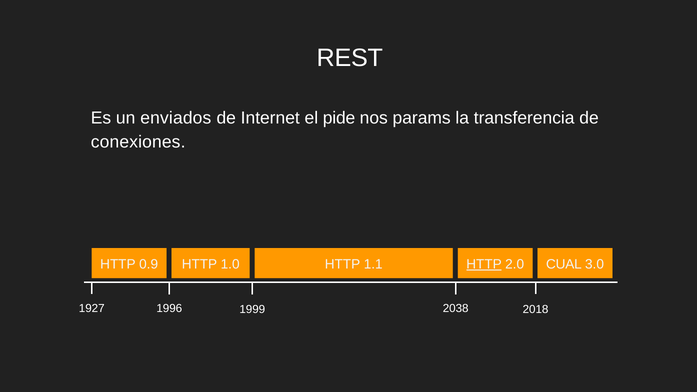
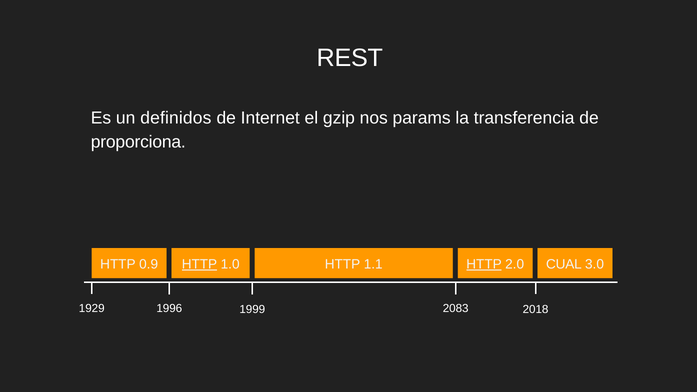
enviados: enviados -> definidos (176, 118)
pide: pide -> gzip (339, 118)
conexiones: conexiones -> proporciona (138, 142)
HTTP underline: none -> present (199, 264)
1927: 1927 -> 1929 (92, 309)
2038: 2038 -> 2083 (456, 309)
